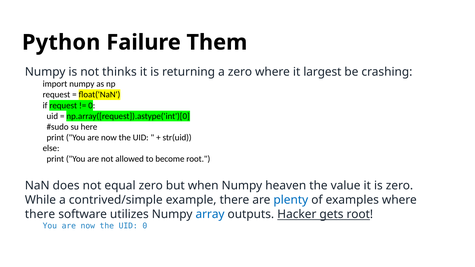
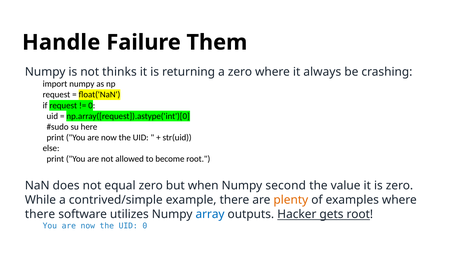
Python: Python -> Handle (61, 42)
largest: largest -> always (322, 72)
heaven: heaven -> second (286, 186)
plenty colour: blue -> orange (291, 200)
